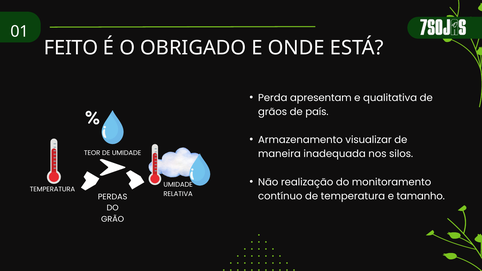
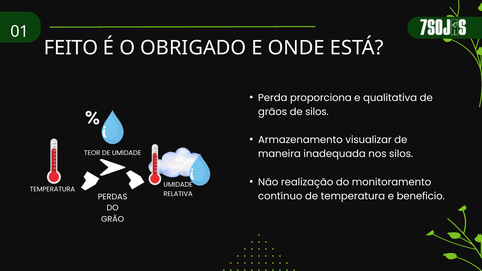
apresentam: apresentam -> proporciona (321, 98)
de país: país -> silos (317, 112)
tamanho: tamanho -> beneficio (421, 196)
